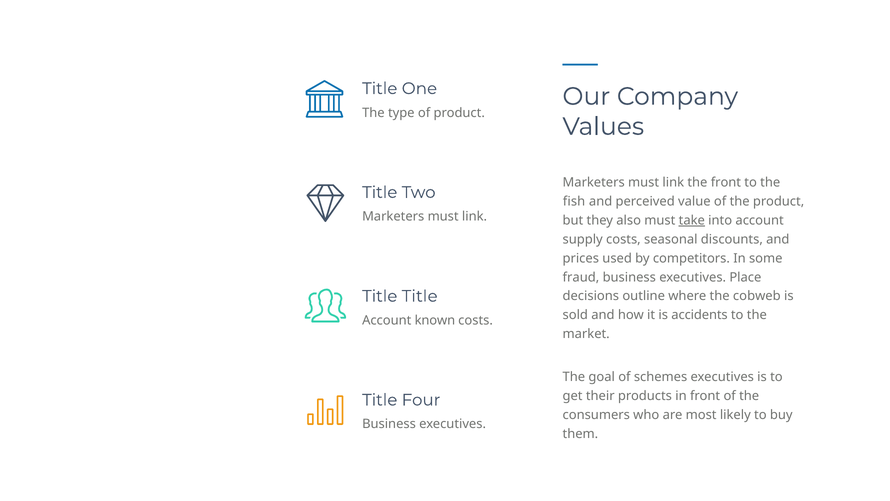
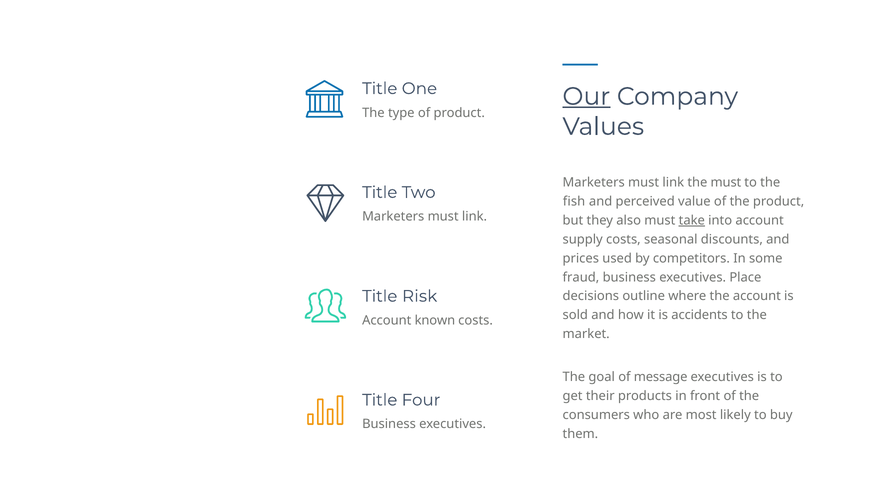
Our underline: none -> present (586, 96)
the front: front -> must (726, 183)
Title Title: Title -> Risk (420, 296)
the cobweb: cobweb -> account (757, 296)
schemes: schemes -> message (661, 377)
